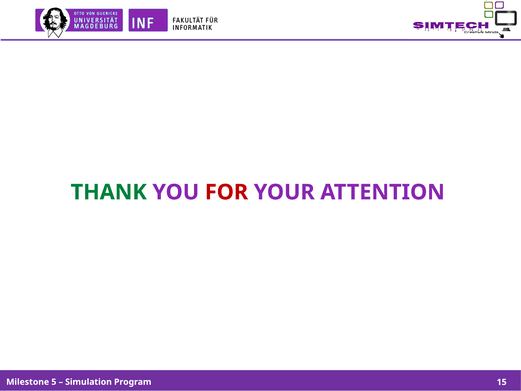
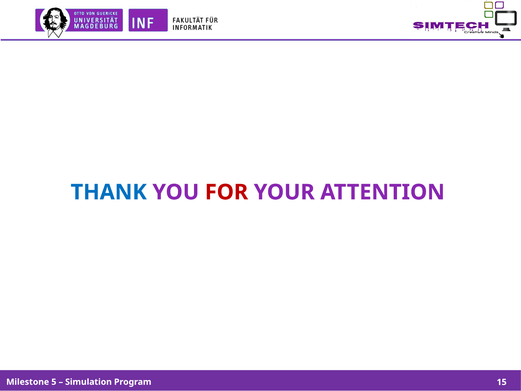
THANK colour: green -> blue (109, 192)
